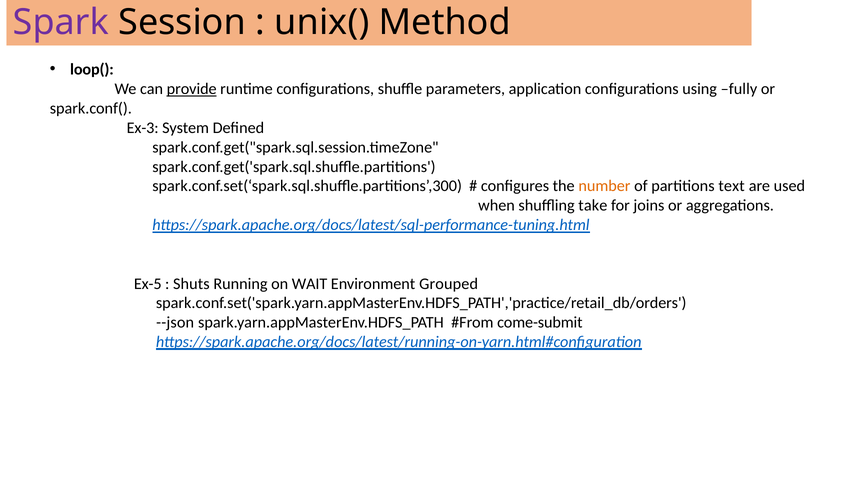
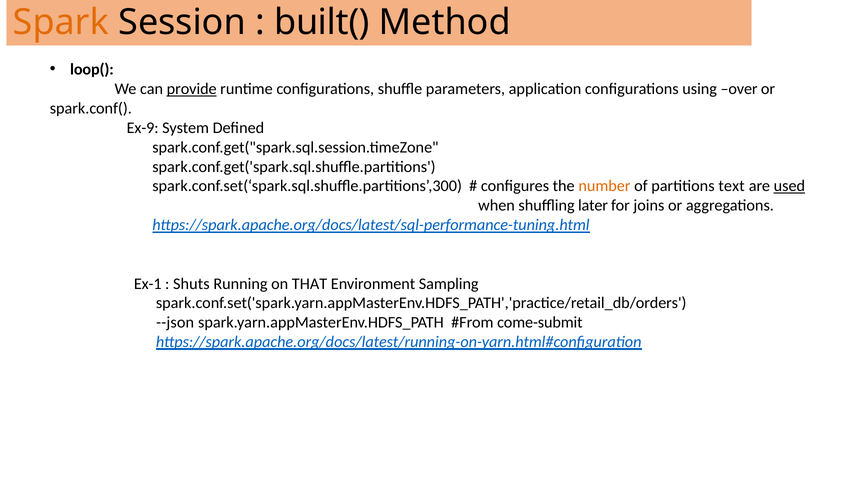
Spark colour: purple -> orange (61, 22)
unix(: unix( -> built( (322, 22)
fully: fully -> over (739, 89)
Ex-3: Ex-3 -> Ex-9 (143, 128)
used underline: none -> present (789, 186)
take: take -> later (593, 206)
Ex-5: Ex-5 -> Ex-1 (148, 284)
WAIT: WAIT -> THAT (310, 284)
Grouped: Grouped -> Sampling (449, 284)
